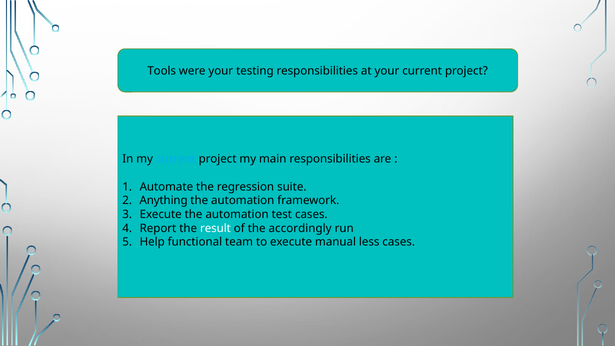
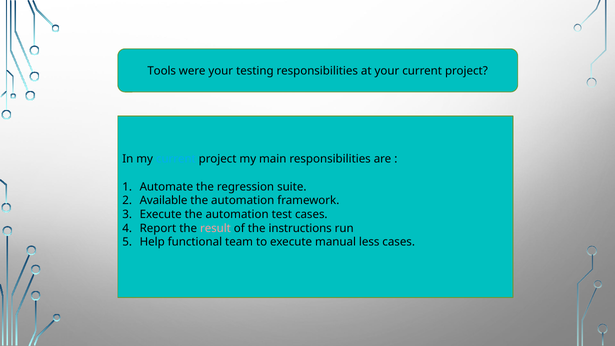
Anything: Anything -> Available (164, 201)
result colour: white -> pink (215, 228)
accordingly: accordingly -> instructions (300, 228)
